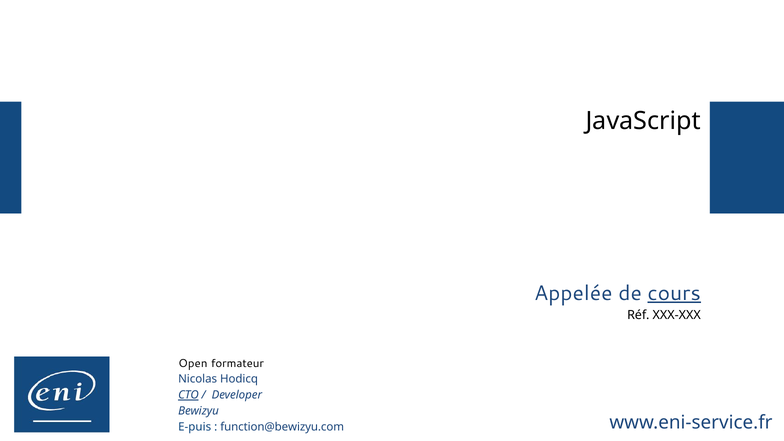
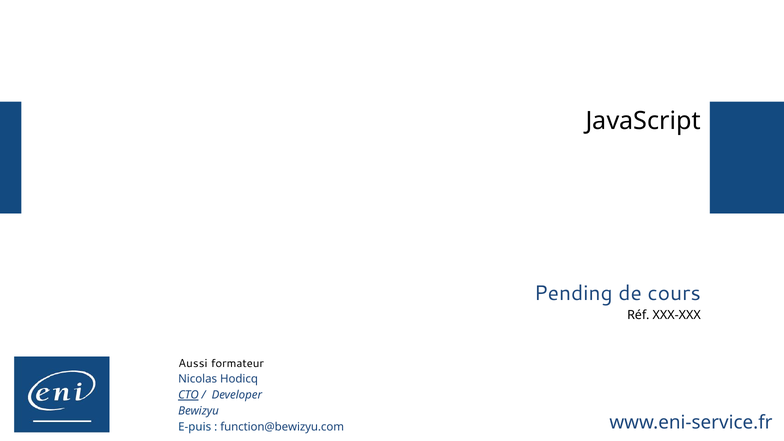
Appelée: Appelée -> Pending (573, 293)
cours underline: present -> none (674, 293)
Open: Open -> Aussi (193, 363)
